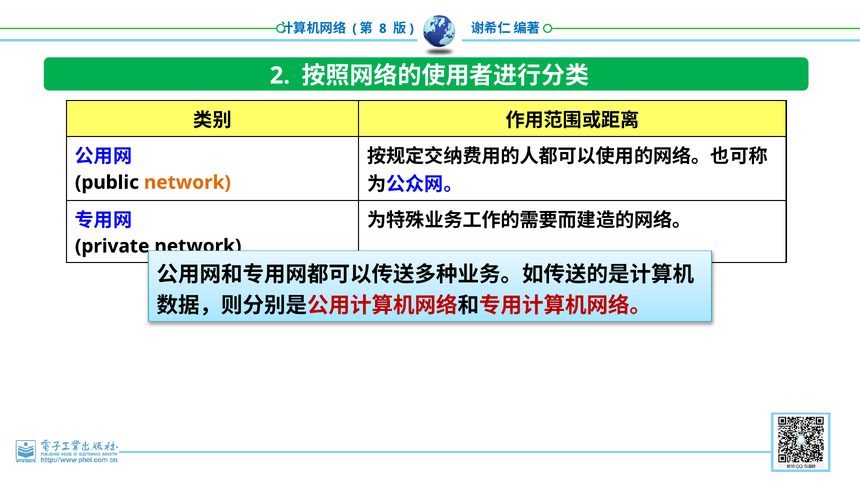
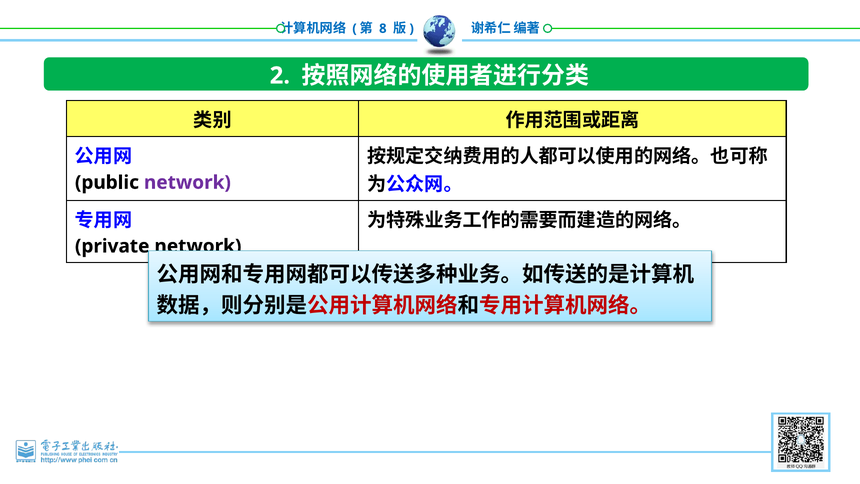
network colour: orange -> purple (187, 182)
